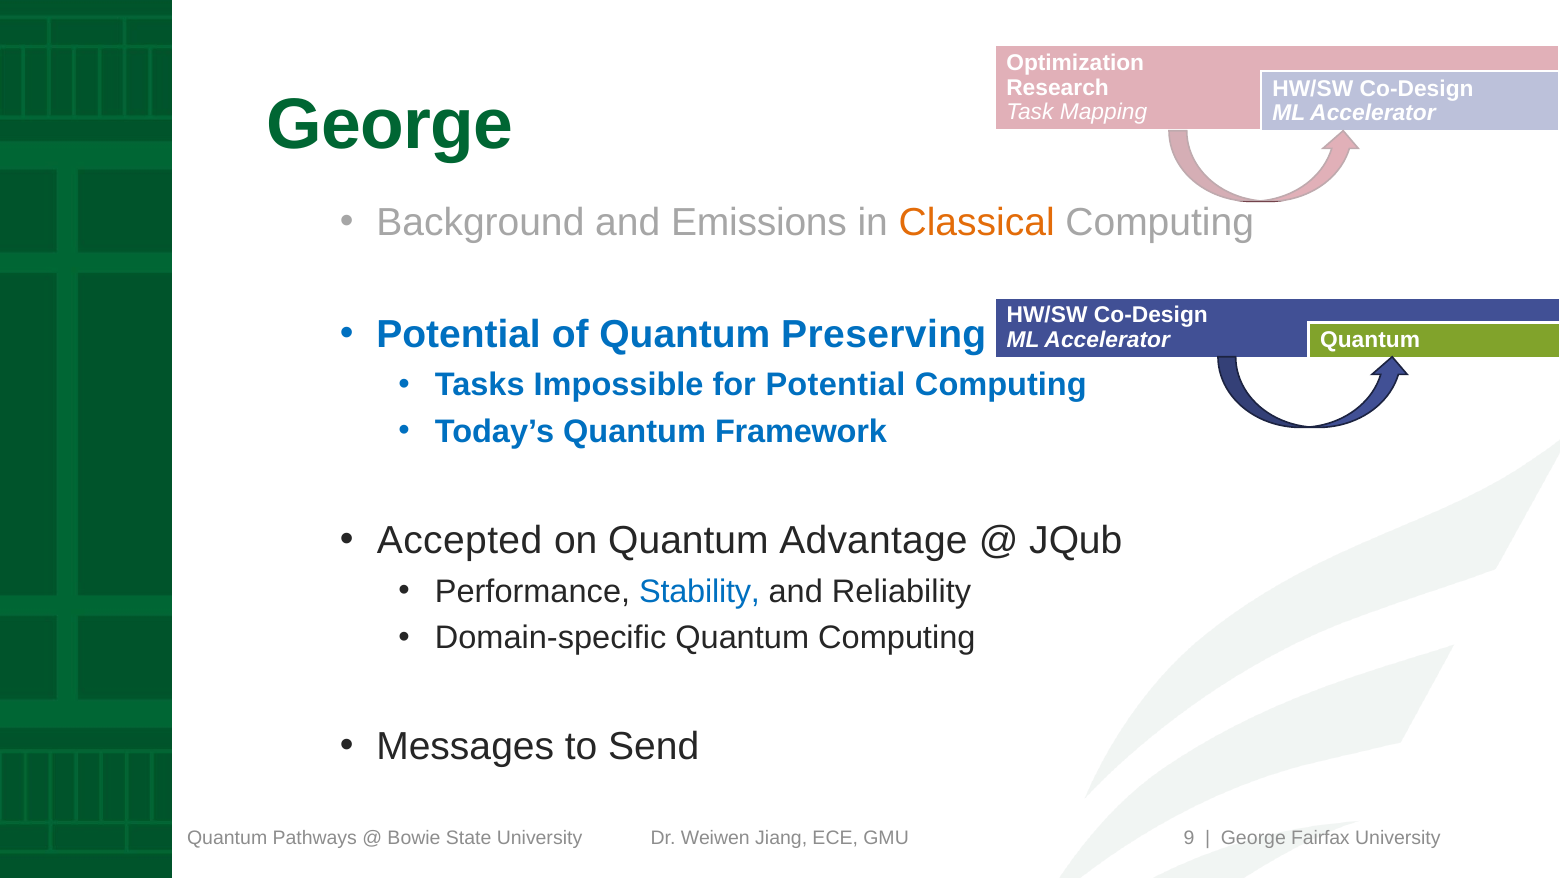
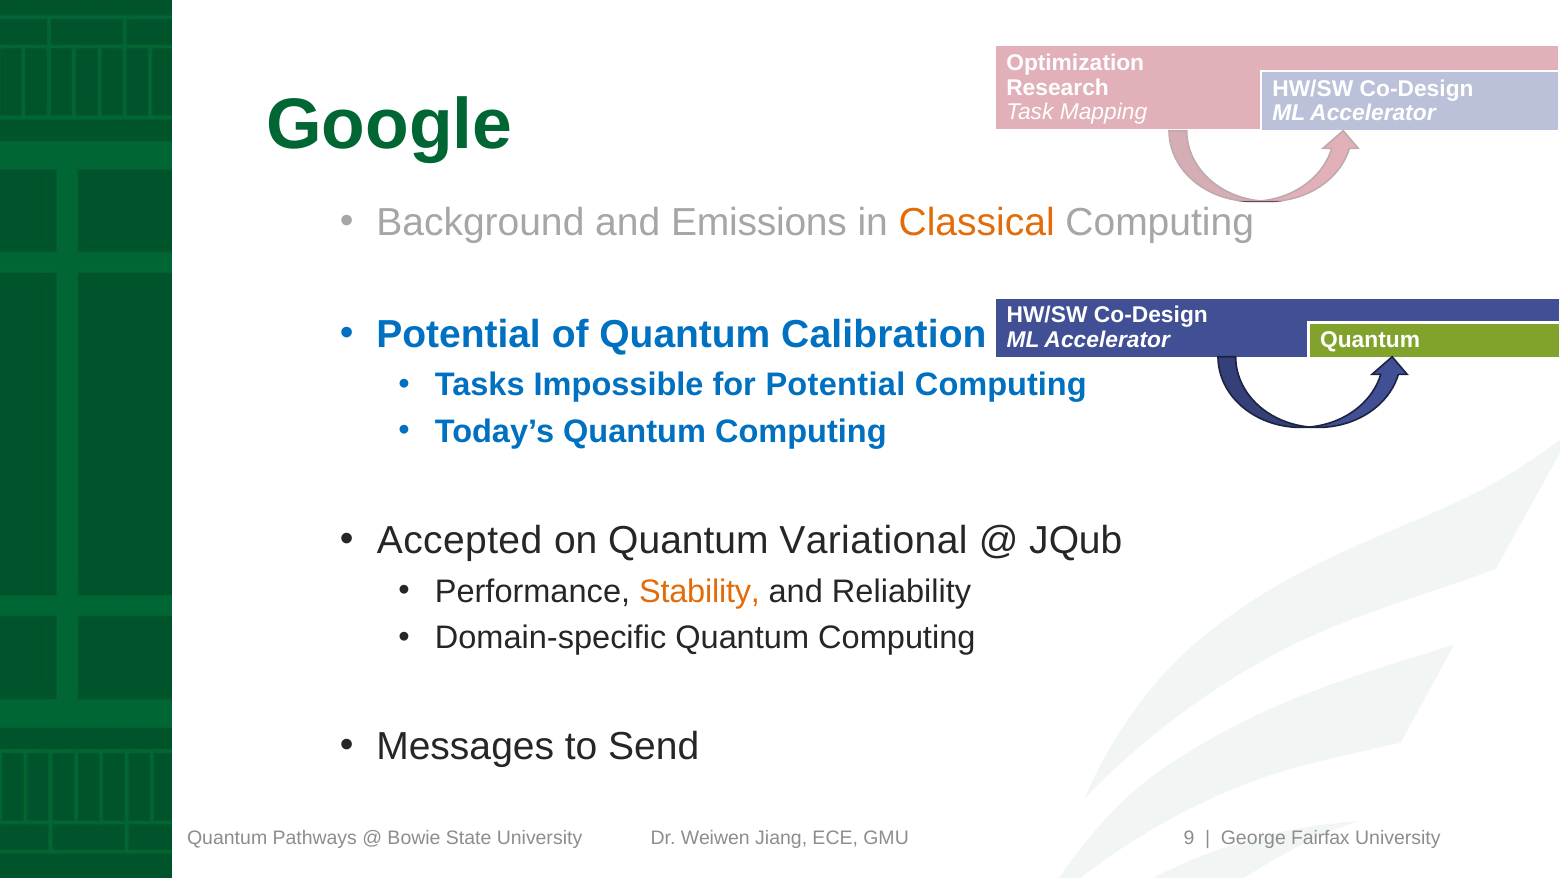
George: George -> Google (389, 125)
Preserving: Preserving -> Calibration (884, 335)
Today’s Quantum Framework: Framework -> Computing (801, 432)
Advantage: Advantage -> Variational (873, 541)
Stability colour: blue -> orange (699, 591)
